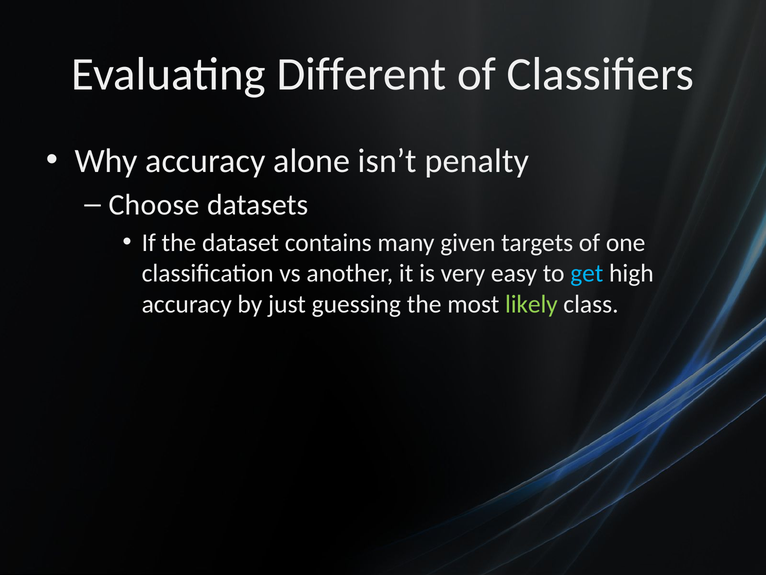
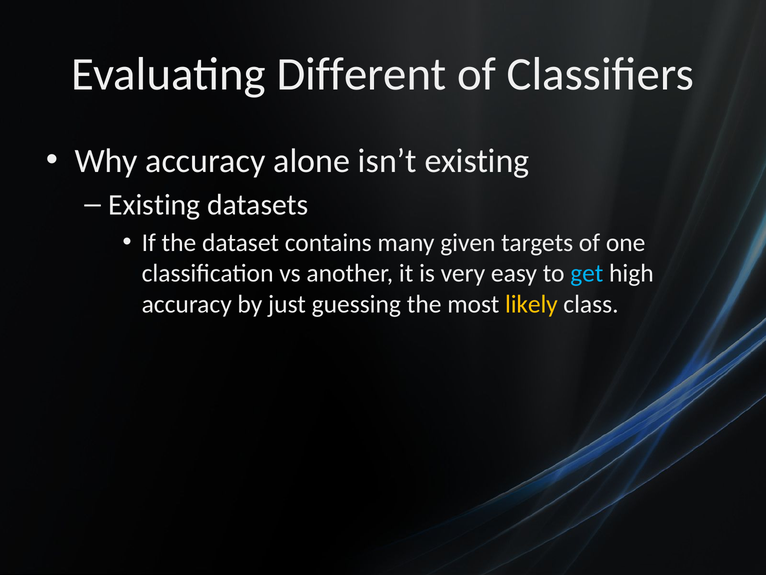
isn’t penalty: penalty -> existing (477, 161)
Choose: Choose -> Existing (154, 205)
likely colour: light green -> yellow (531, 304)
